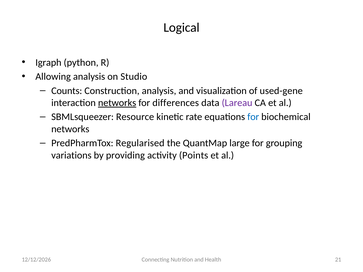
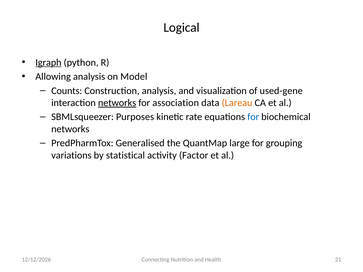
Igraph underline: none -> present (48, 63)
Studio: Studio -> Model (134, 77)
differences: differences -> association (176, 103)
Lareau colour: purple -> orange (237, 103)
Resource: Resource -> Purposes (135, 117)
Regularised: Regularised -> Generalised (140, 143)
providing: providing -> statistical (125, 155)
Points: Points -> Factor (194, 155)
